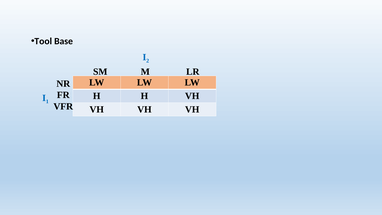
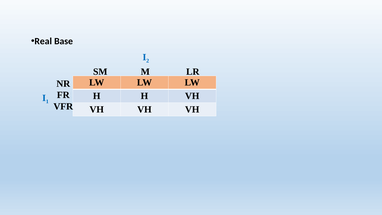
Tool: Tool -> Real (43, 41)
